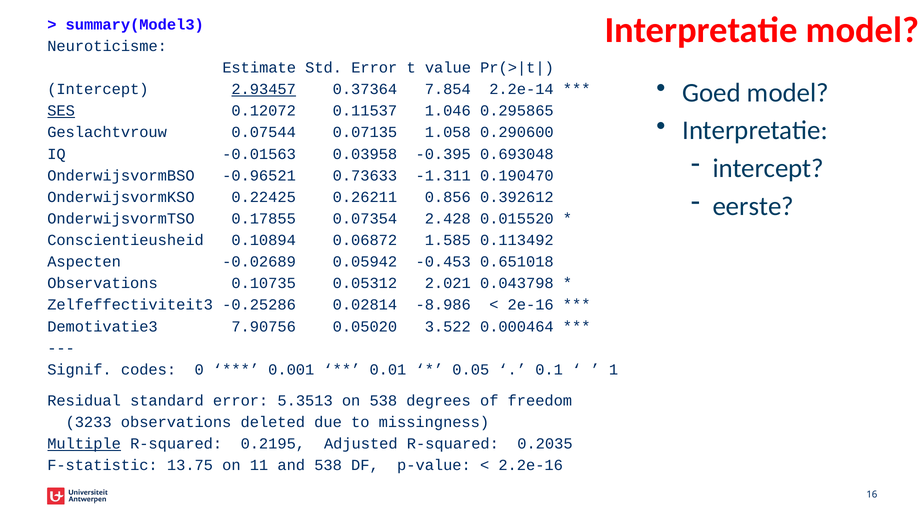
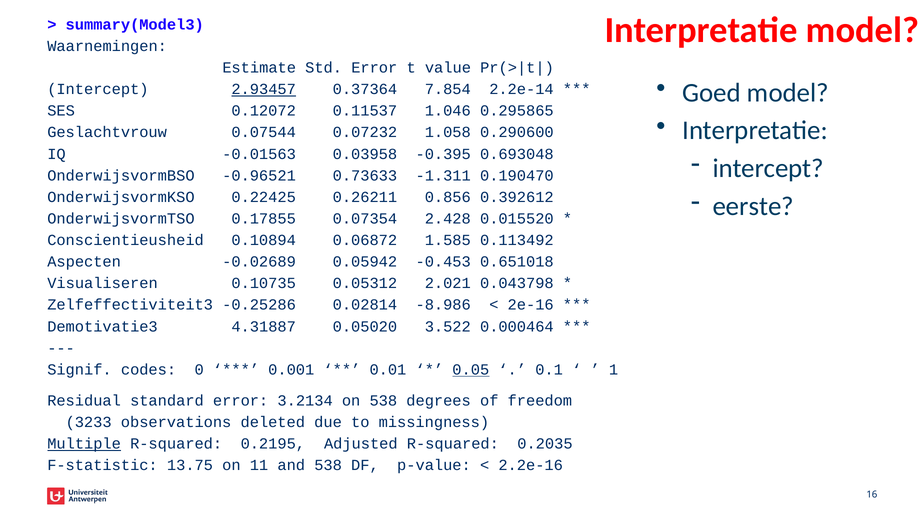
Neuroticisme: Neuroticisme -> Waarnemingen (107, 46)
SES underline: present -> none (61, 111)
0.07135: 0.07135 -> 0.07232 (365, 132)
Observations: Observations -> Visualiseren (103, 283)
7.90756: 7.90756 -> 4.31887 (264, 326)
0.05 underline: none -> present (471, 369)
5.3513: 5.3513 -> 3.2134 (305, 400)
